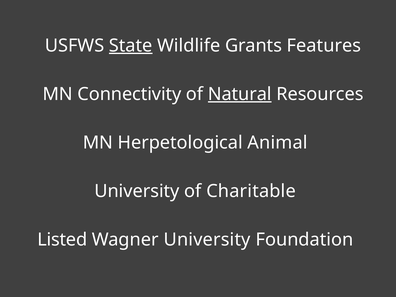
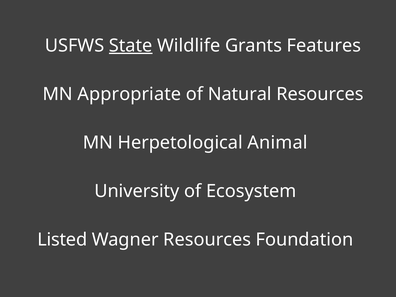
Connectivity: Connectivity -> Appropriate (129, 94)
Natural underline: present -> none (240, 94)
Charitable: Charitable -> Ecosystem (251, 191)
Wagner University: University -> Resources (207, 240)
